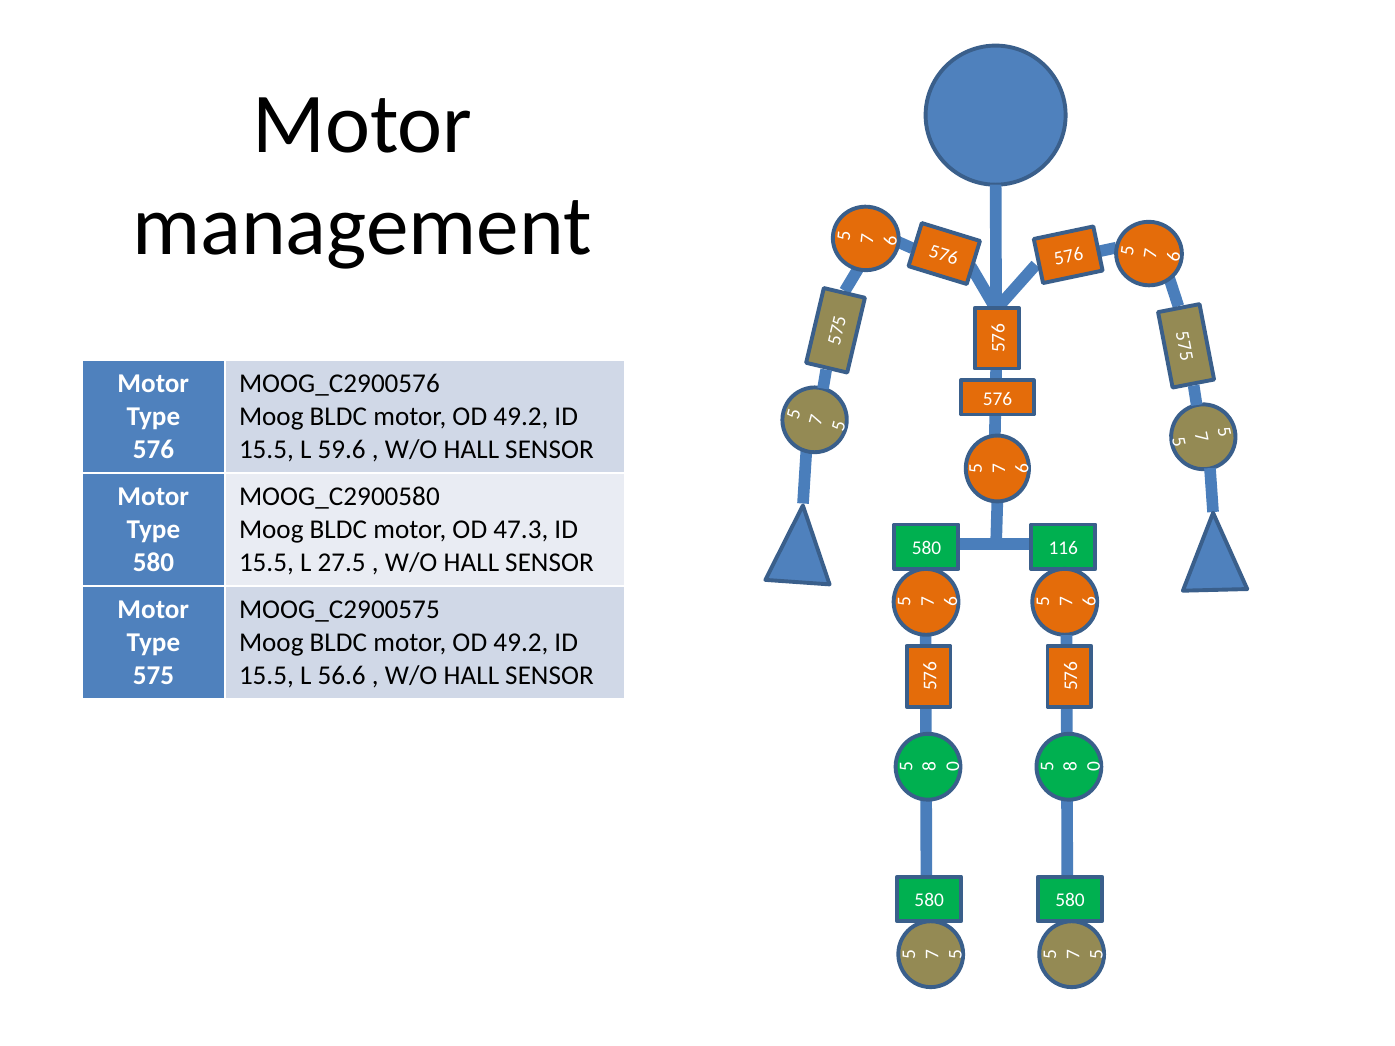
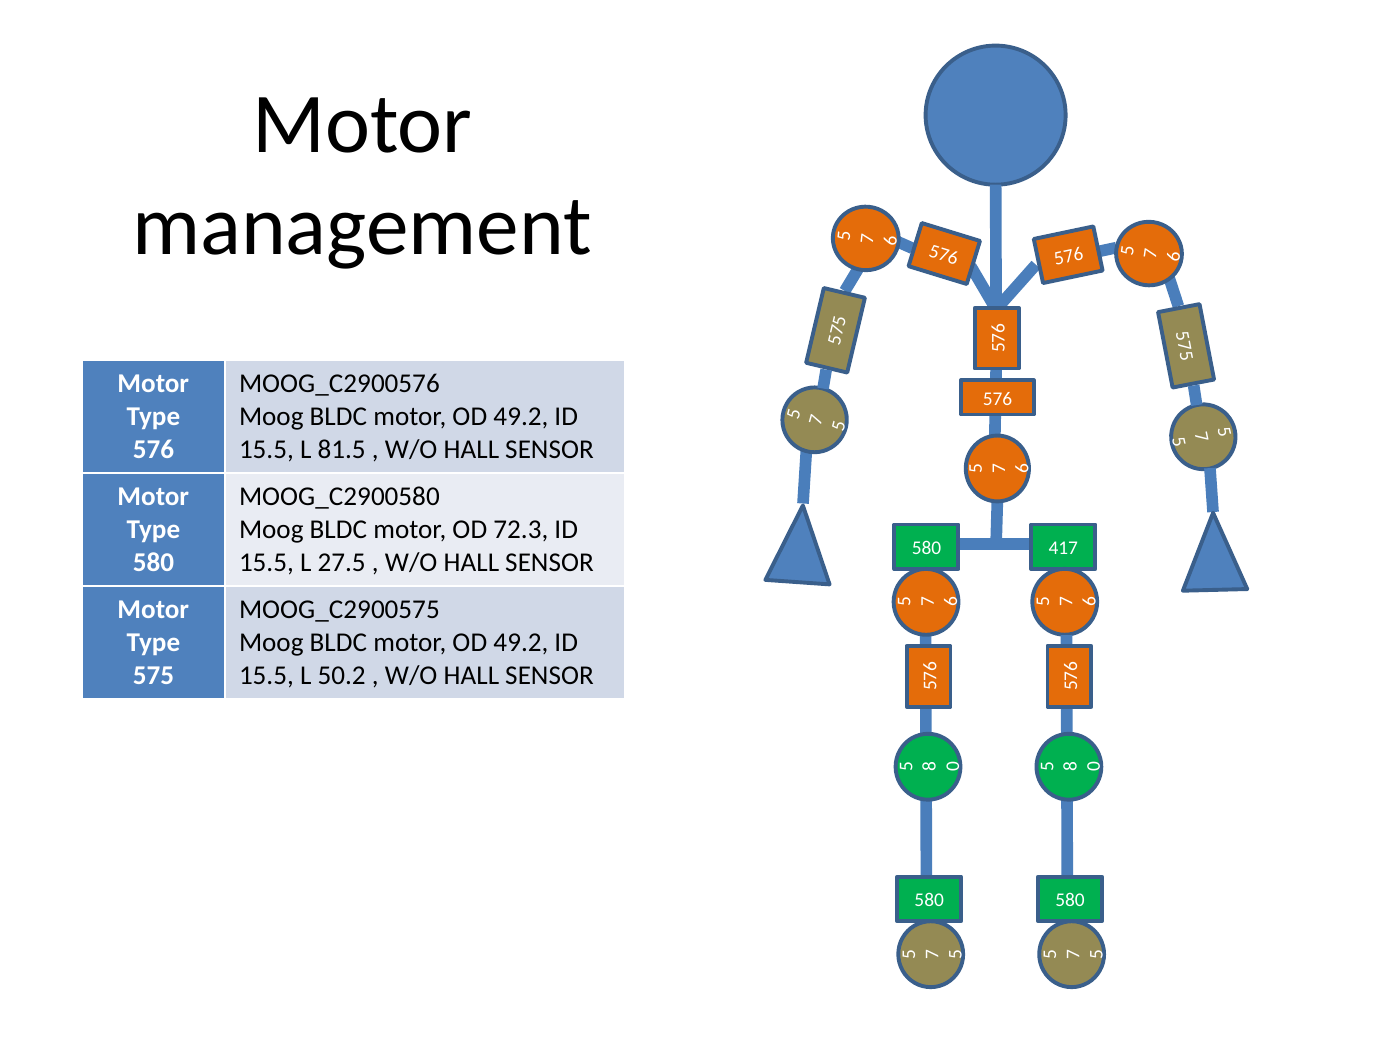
59.6: 59.6 -> 81.5 (342, 450)
47.3: 47.3 -> 72.3 (521, 530)
116: 116 -> 417 (1063, 548)
56.6: 56.6 -> 50.2 (342, 676)
